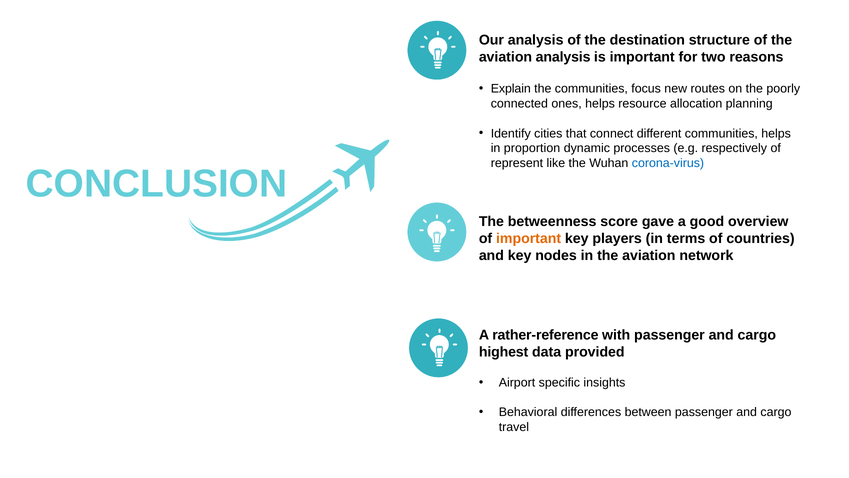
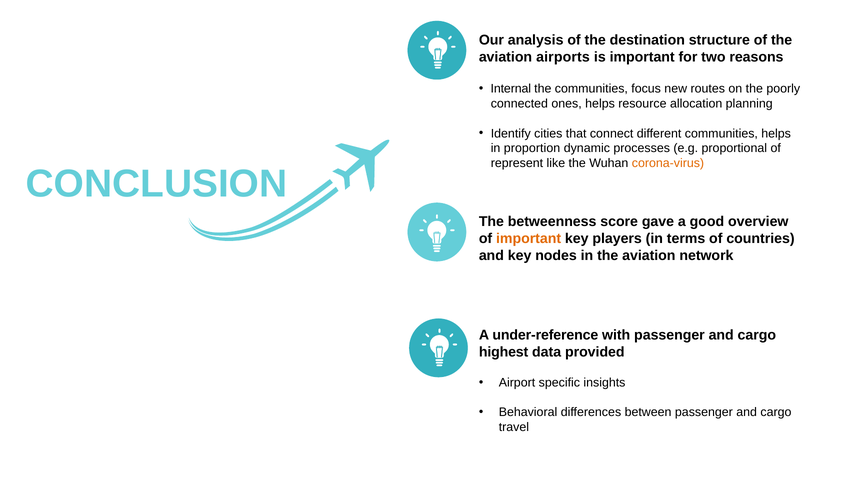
aviation analysis: analysis -> airports (563, 57)
Explain: Explain -> Internal (511, 89)
respectively: respectively -> proportional (734, 148)
corona-virus colour: blue -> orange (668, 163)
rather-reference: rather-reference -> under-reference (545, 335)
